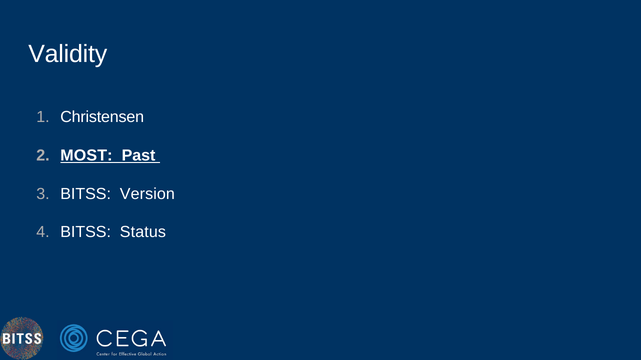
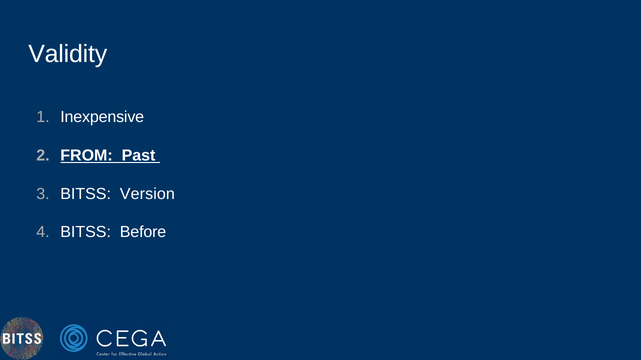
Christensen: Christensen -> Inexpensive (102, 117)
MOST: MOST -> FROM (87, 156)
Status: Status -> Before (143, 233)
